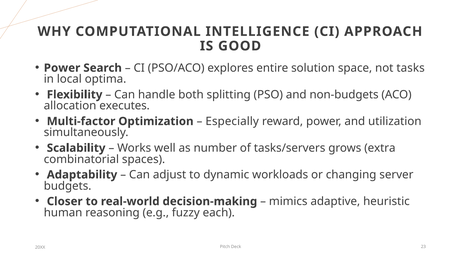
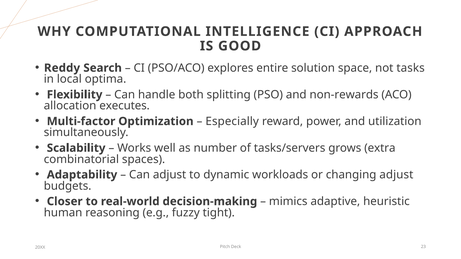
Power: Power -> Reddy (62, 68)
non-budgets: non-budgets -> non-rewards (344, 95)
changing server: server -> adjust (396, 175)
each: each -> tight (219, 213)
